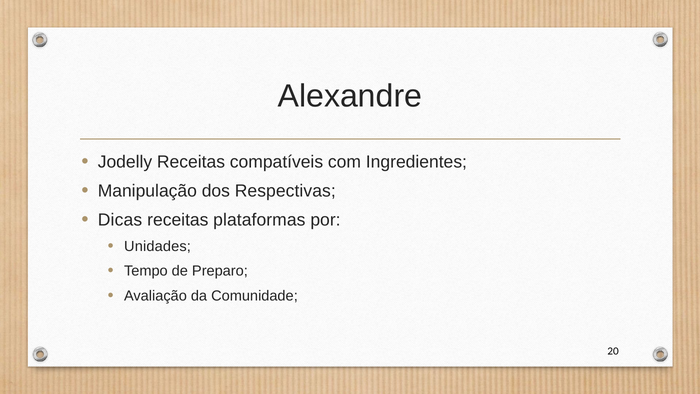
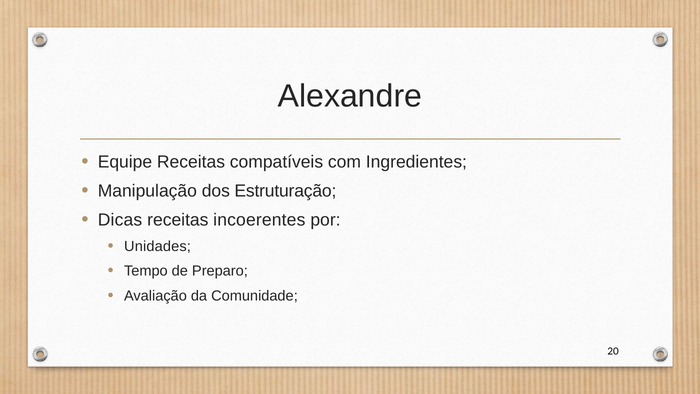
Jodelly: Jodelly -> Equipe (125, 162)
Respectivas: Respectivas -> Estruturação (285, 191)
plataformas: plataformas -> incoerentes (259, 220)
